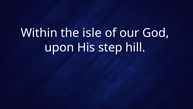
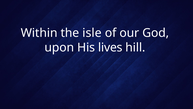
step: step -> lives (110, 47)
